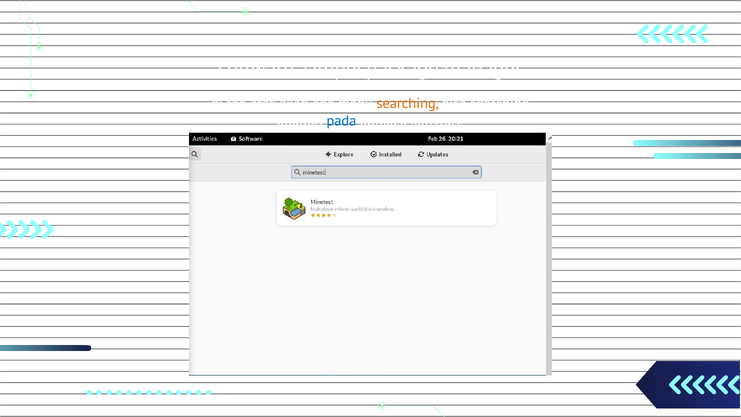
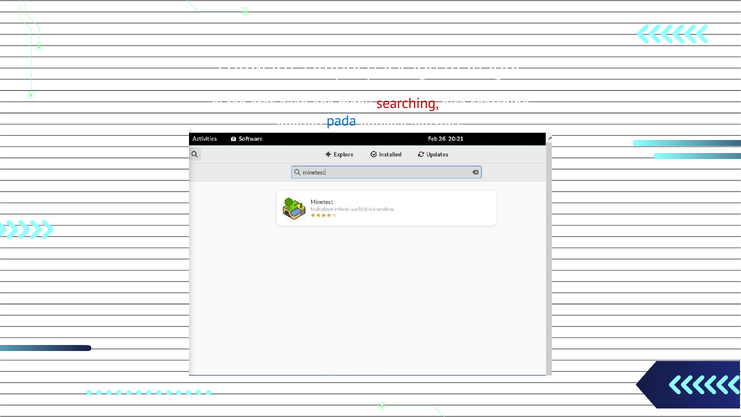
searching colour: orange -> red (408, 103)
